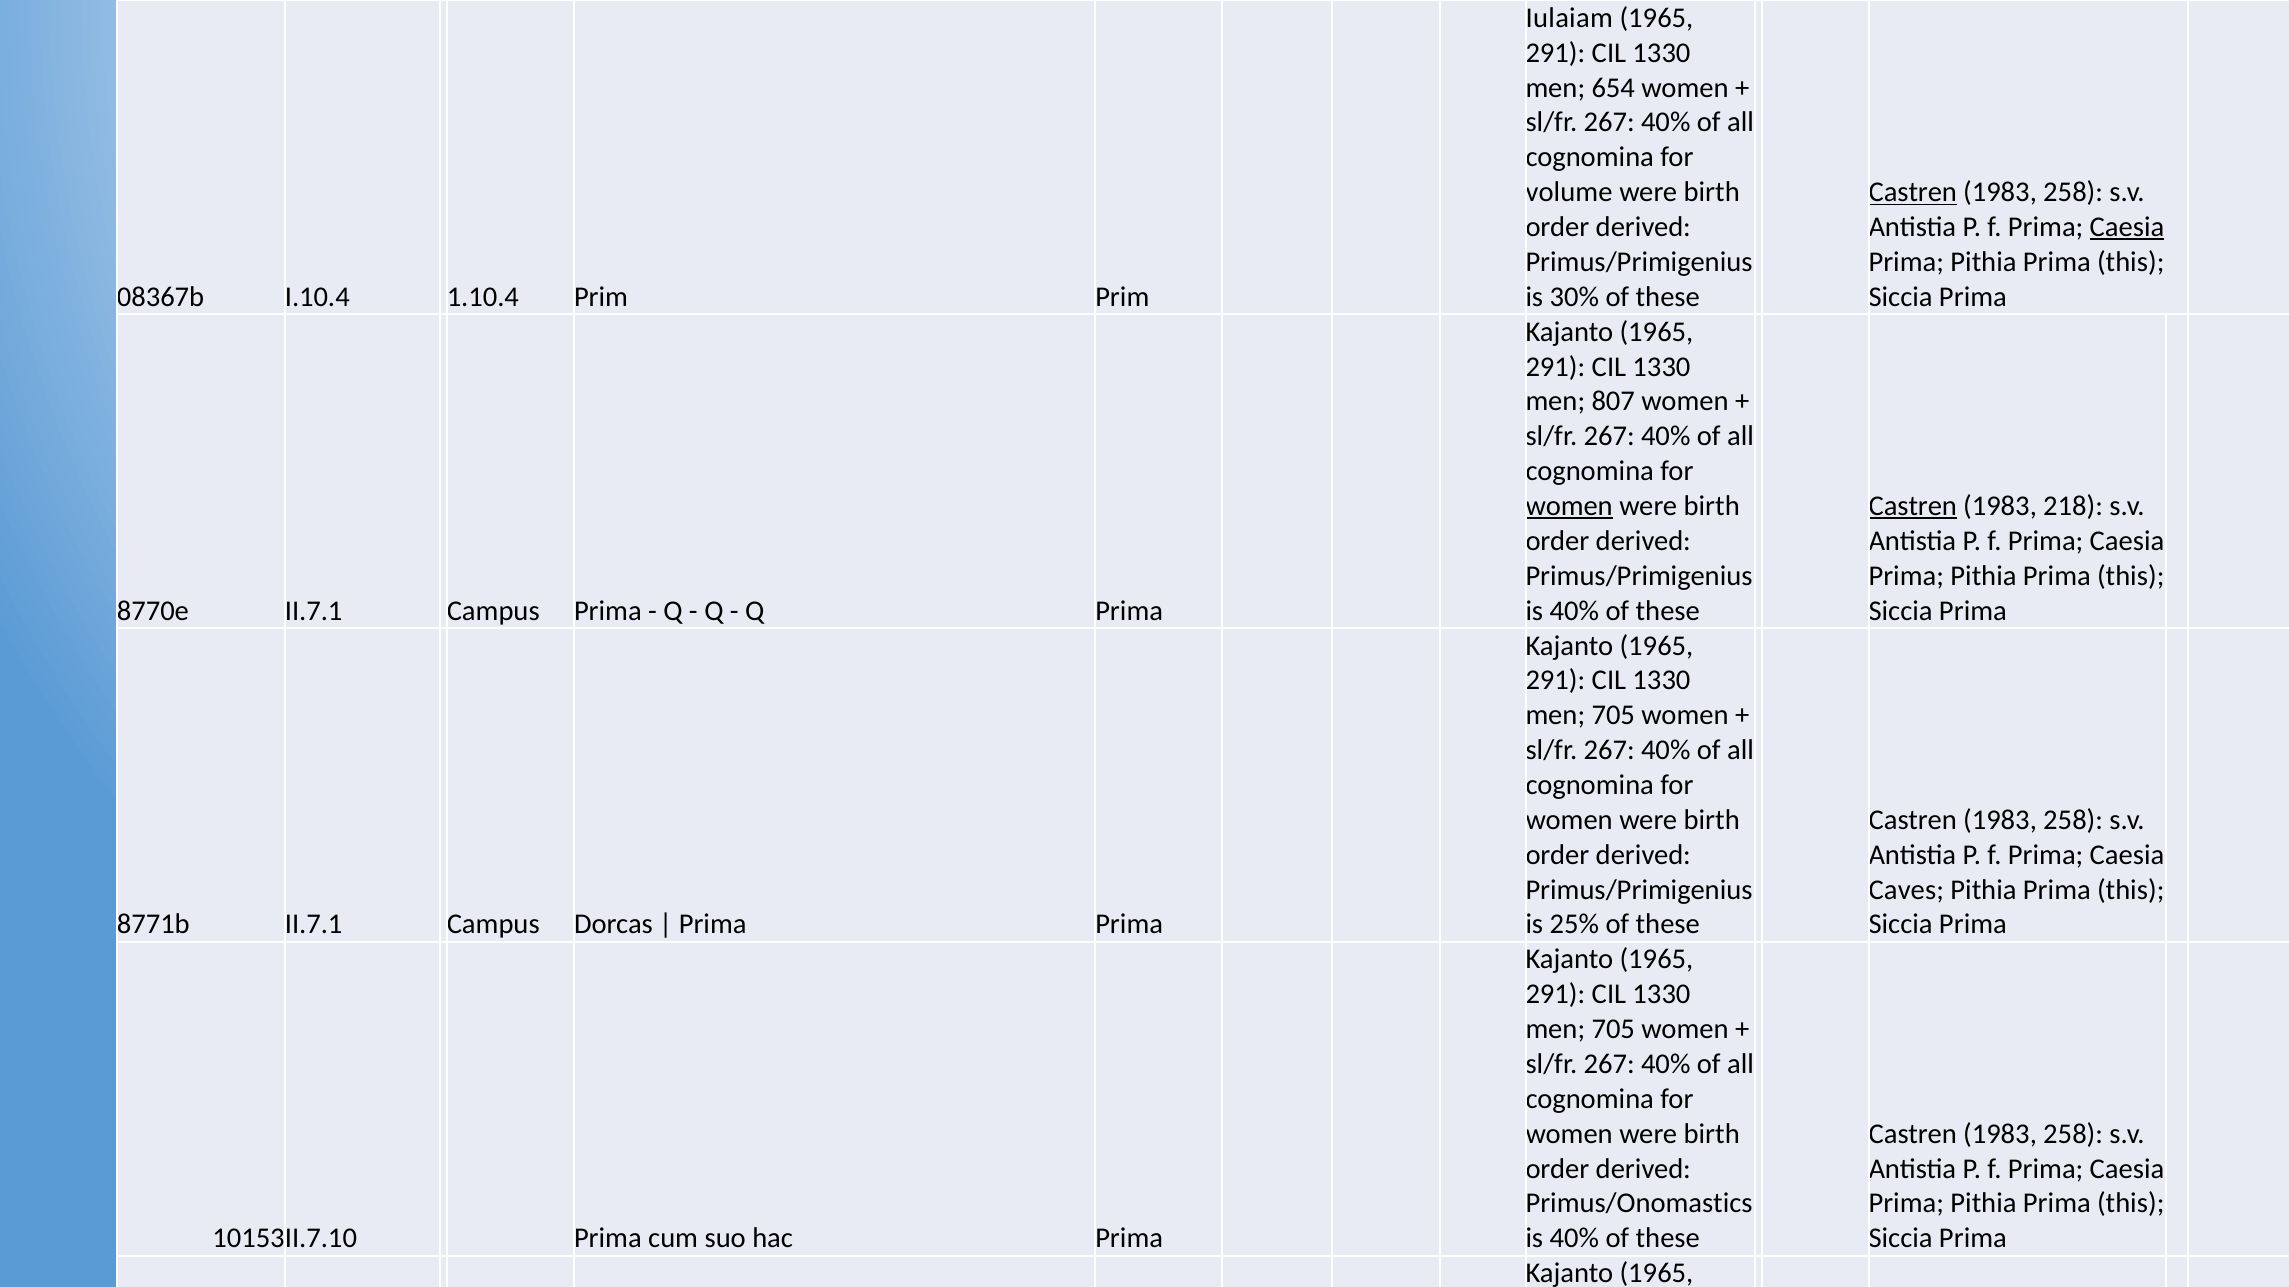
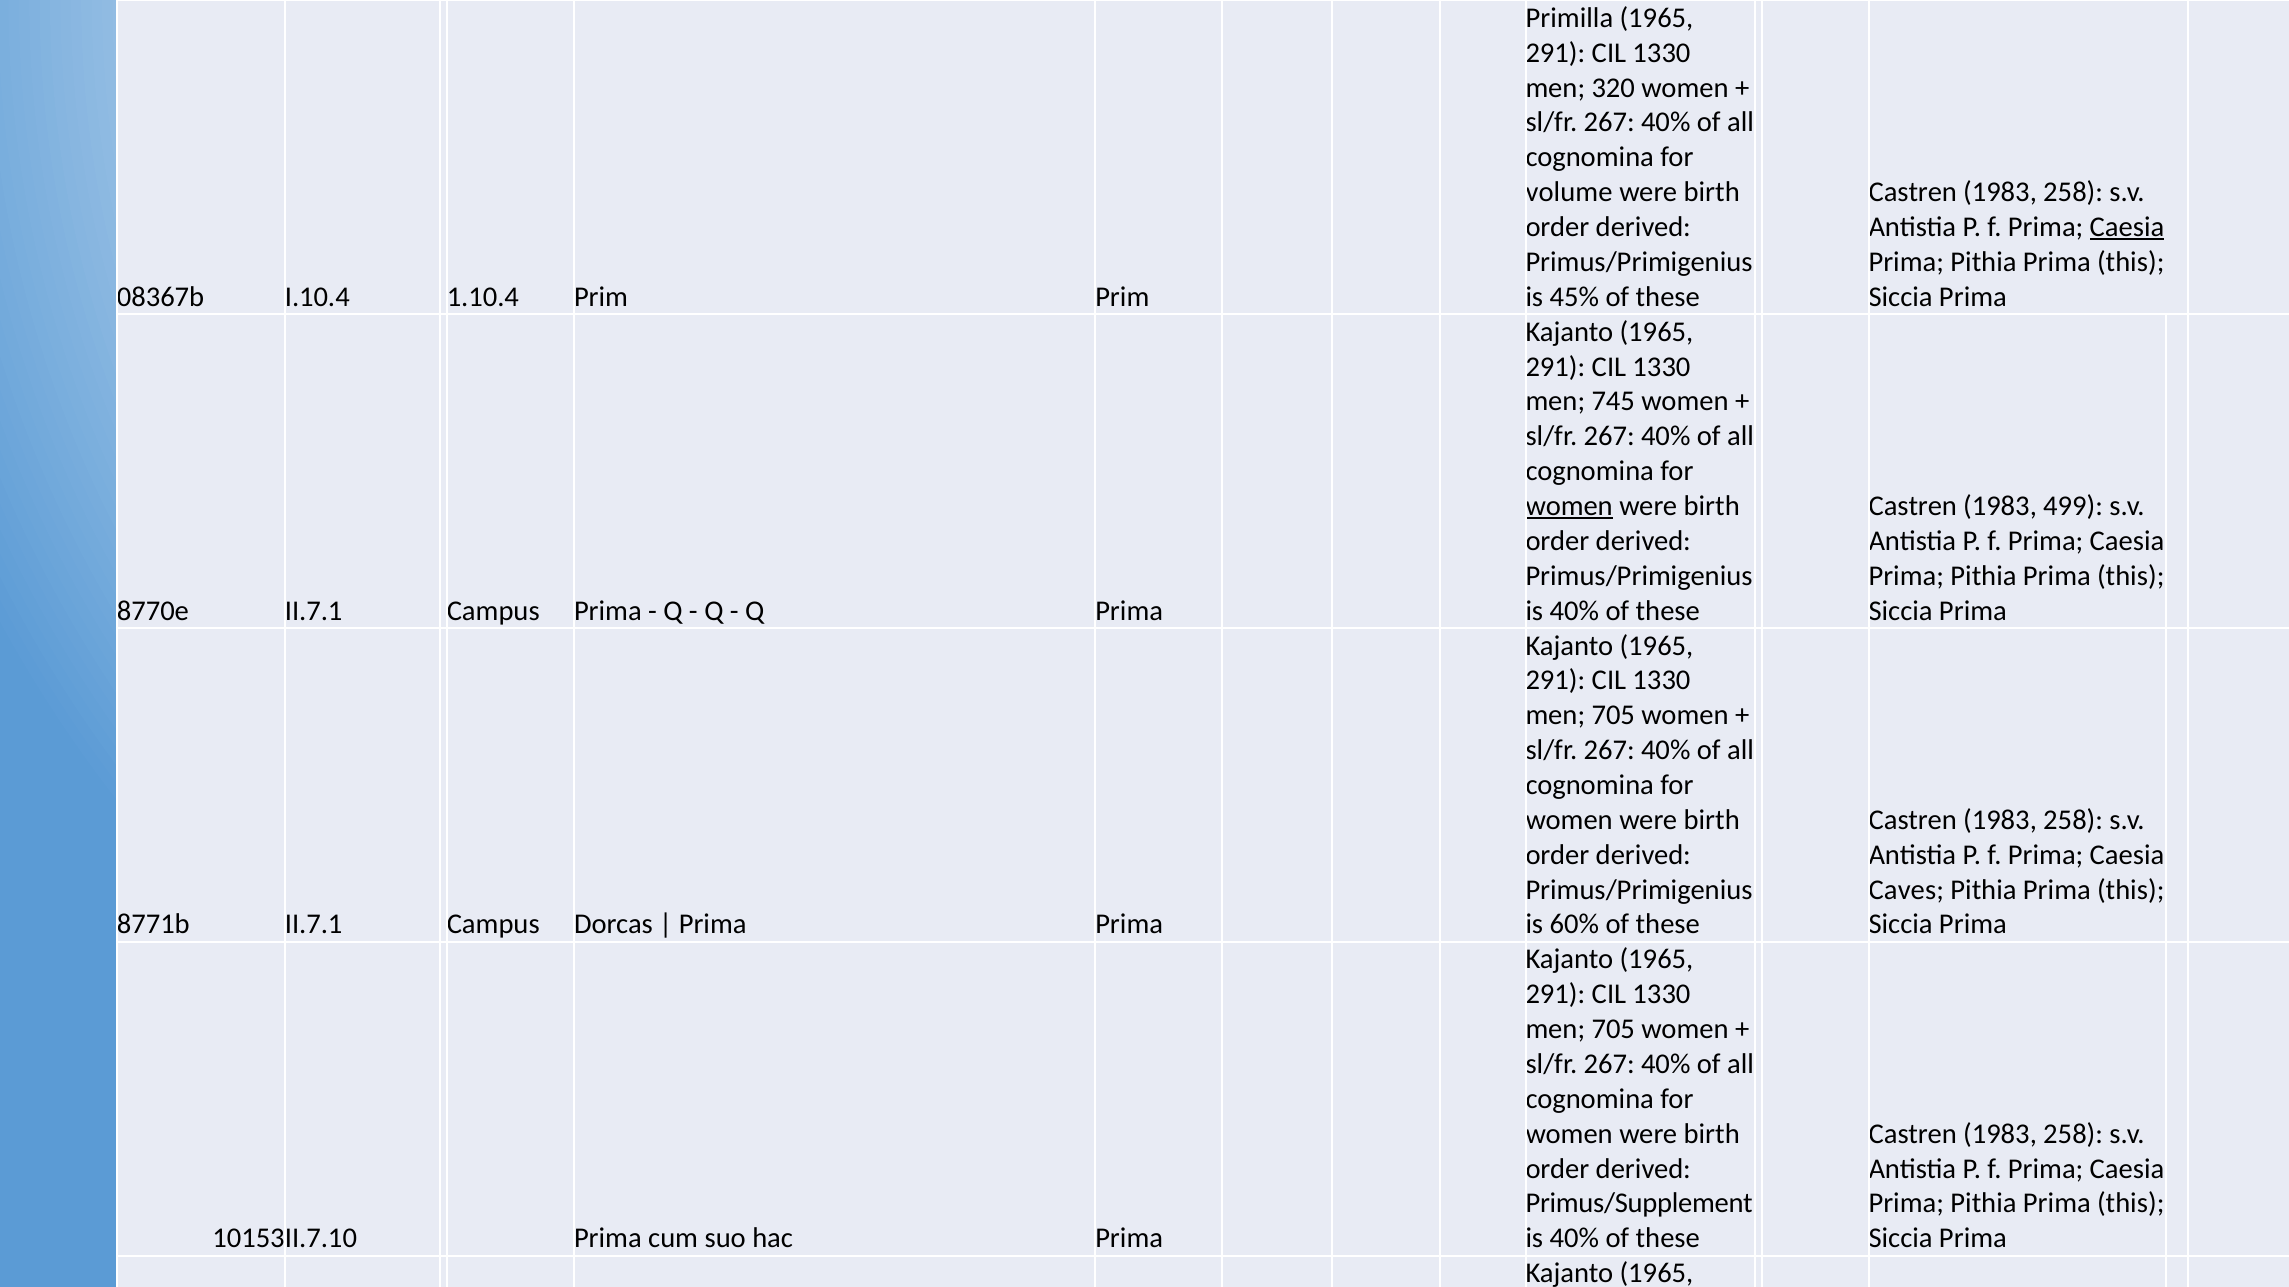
Iulaiam: Iulaiam -> Primilla (1569, 18)
654: 654 -> 320 (1613, 88)
Castren underline: present -> none (1913, 192)
30%: 30% -> 45% (1574, 297)
807: 807 -> 745 (1613, 402)
Castren underline: present -> none (1913, 506)
218: 218 -> 499 (2073, 506)
25%: 25% -> 60% (1574, 925)
Primus/Onomastics: Primus/Onomastics -> Primus/Supplement (1639, 1204)
